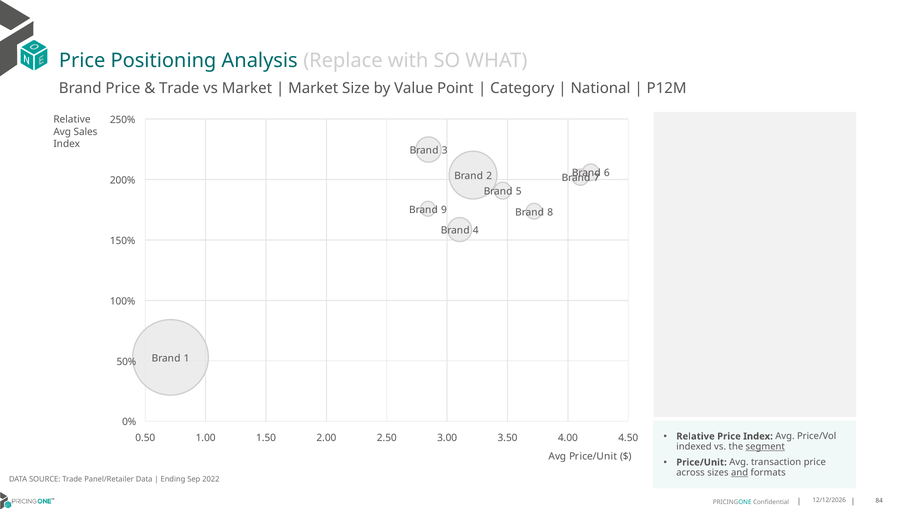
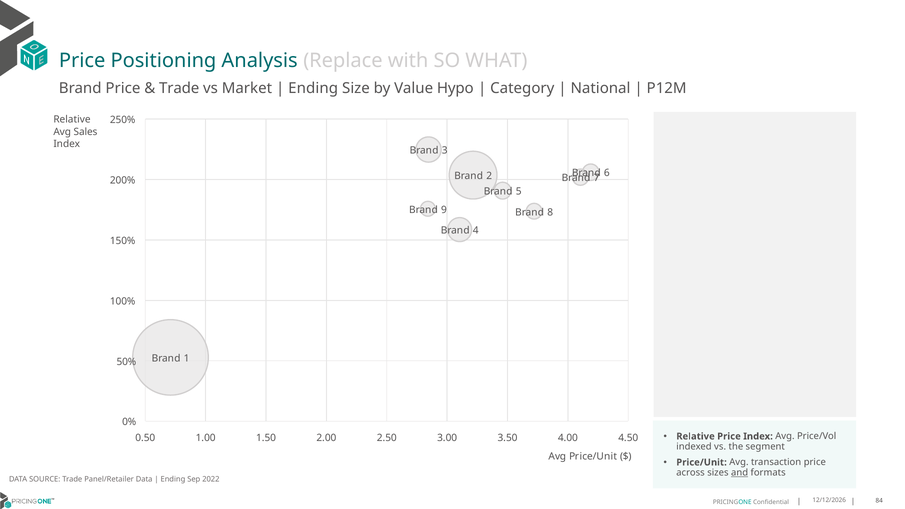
Market: Market -> Ending (313, 88)
Point: Point -> Hypo (455, 88)
segment underline: present -> none (765, 447)
